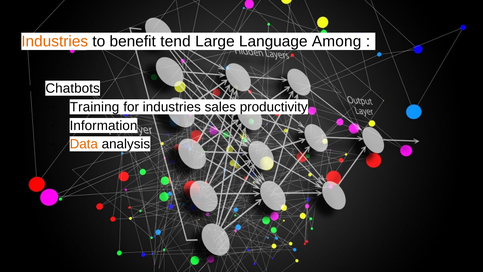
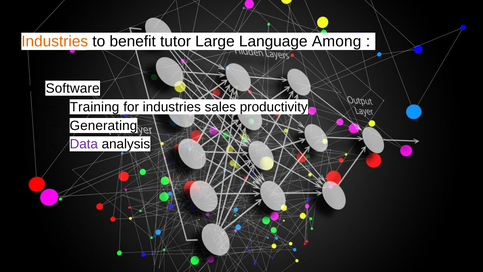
tend: tend -> tutor (176, 41)
Chatbots: Chatbots -> Software (73, 88)
Information: Information -> Generating (103, 125)
Data colour: orange -> purple (84, 144)
